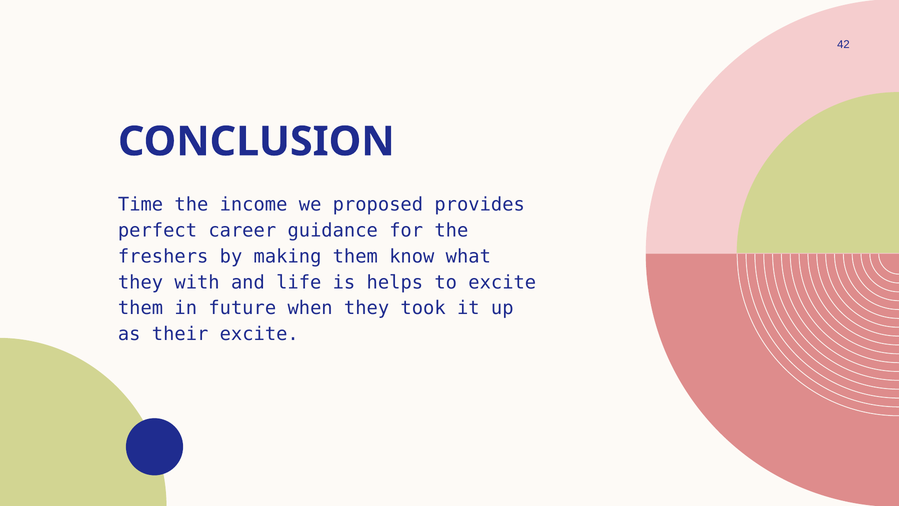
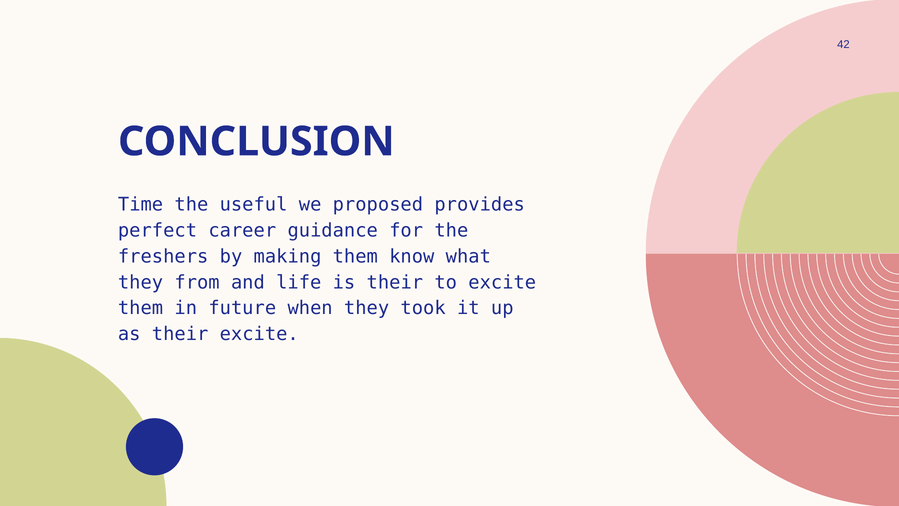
income: income -> useful (254, 205)
with: with -> from (197, 282)
is helps: helps -> their (395, 282)
